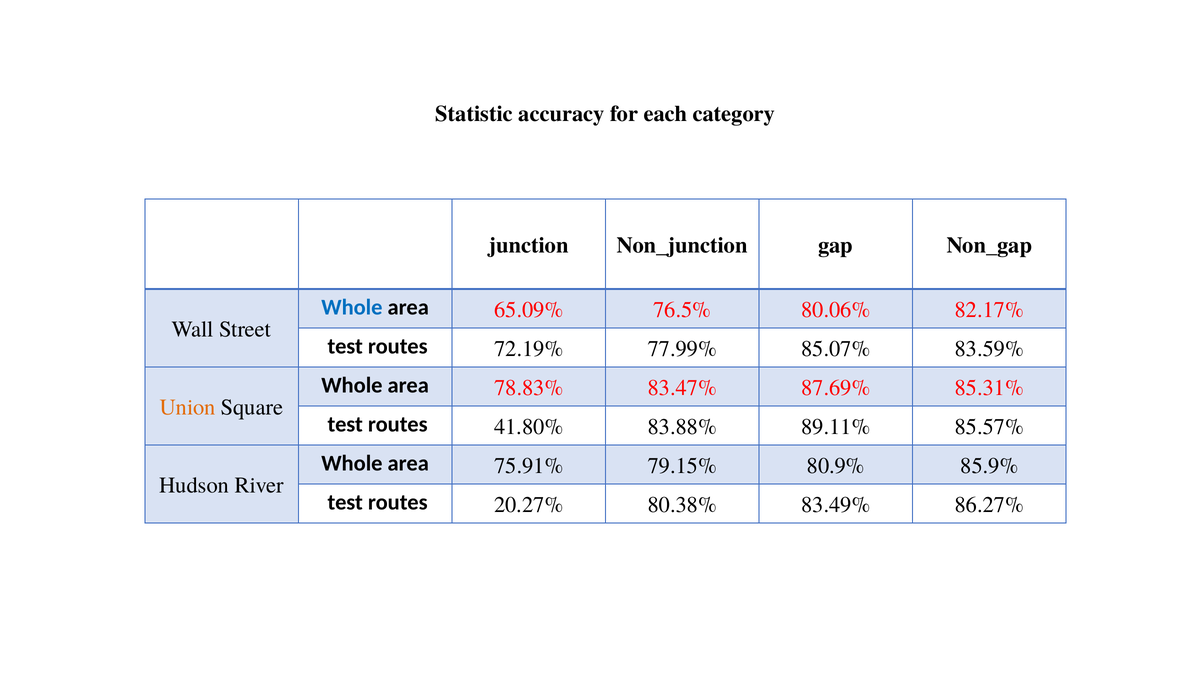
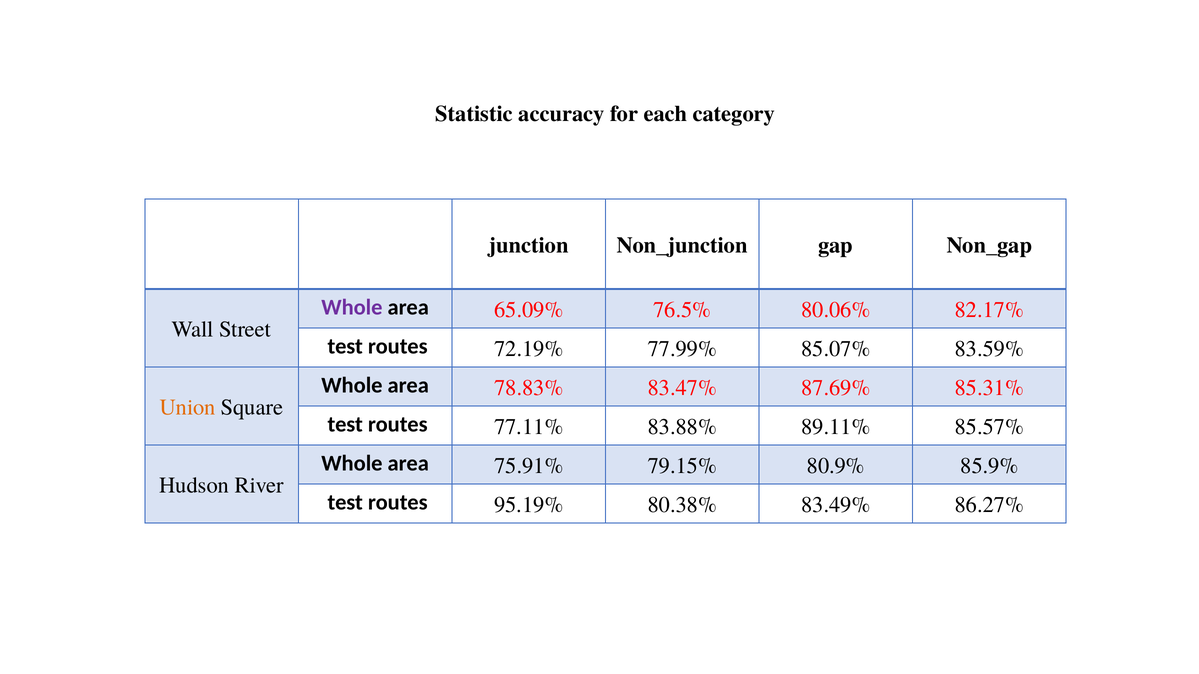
Whole colour: blue -> purple (352, 308)
41.80%: 41.80% -> 77.11% (529, 427)
20.27%: 20.27% -> 95.19% (529, 505)
